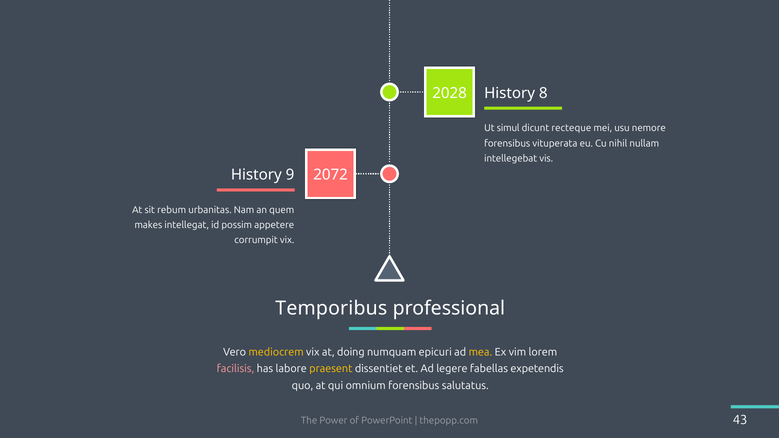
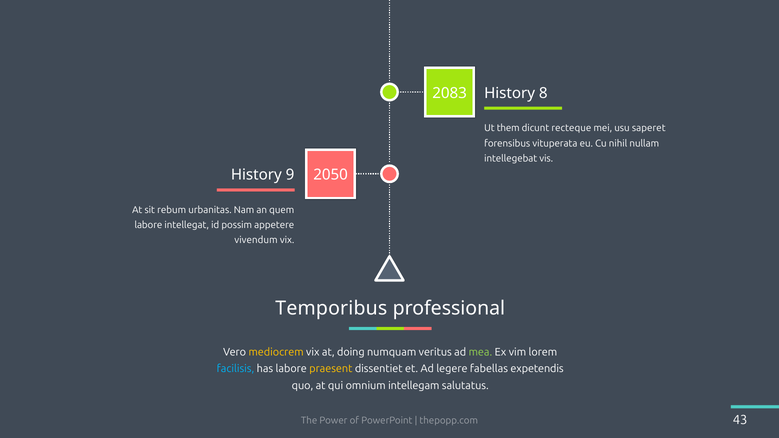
2028: 2028 -> 2083 (450, 93)
simul: simul -> them (508, 128)
nemore: nemore -> saperet (649, 128)
2072: 2072 -> 2050 (331, 175)
makes: makes -> labore (148, 225)
corrumpit: corrumpit -> vivendum (256, 240)
epicuri: epicuri -> veritus (435, 352)
mea colour: yellow -> light green (480, 352)
facilisis colour: pink -> light blue (235, 369)
omnium forensibus: forensibus -> intellegam (414, 386)
